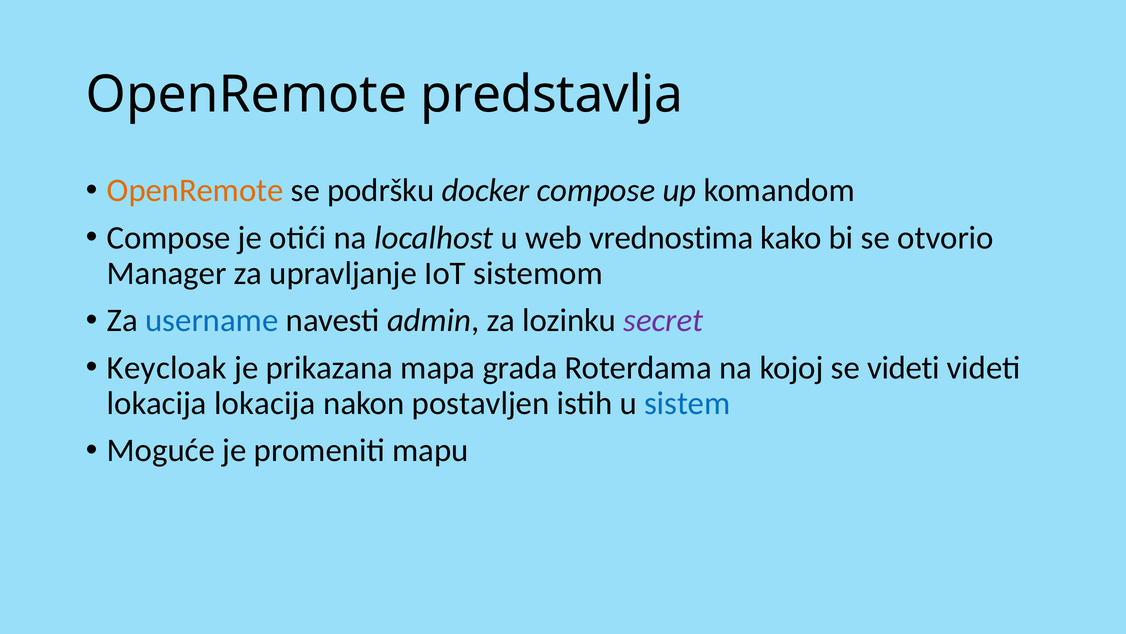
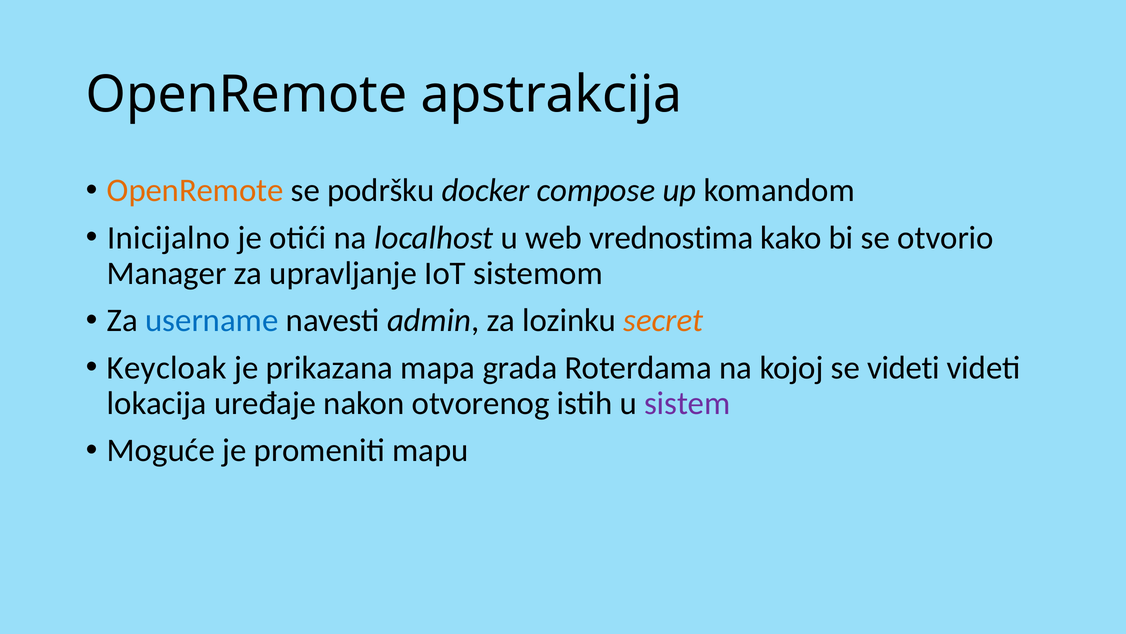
predstavlja: predstavlja -> apstrakcija (552, 95)
Compose: Compose -> Inicijalno (169, 238)
secret colour: purple -> orange (663, 320)
lokacija lokacija: lokacija -> uređaje (265, 403)
postavljen: postavljen -> otvorenog (481, 403)
sistem colour: blue -> purple (687, 403)
